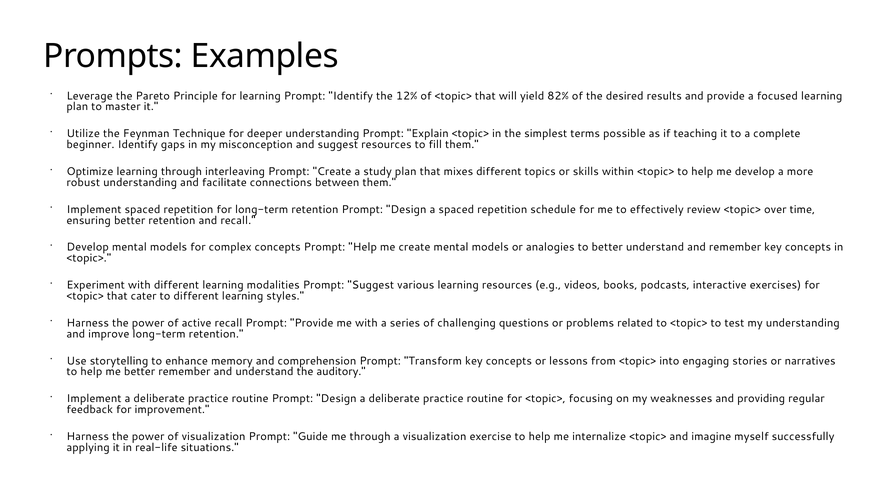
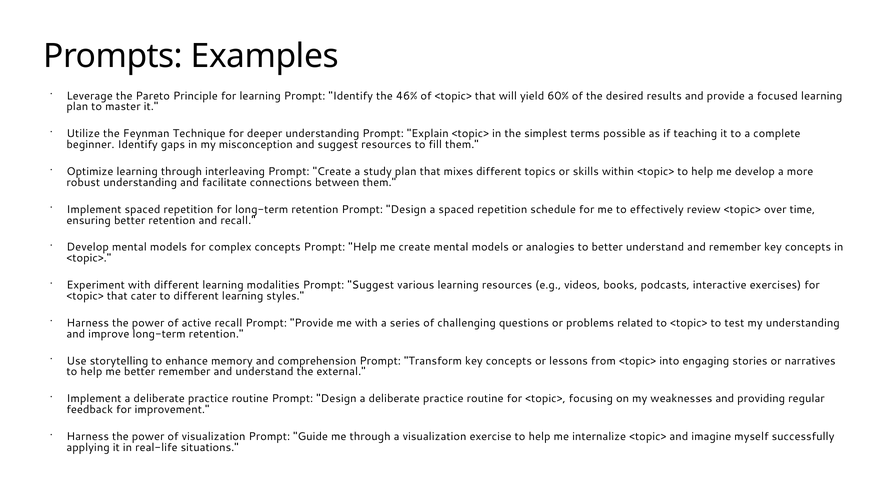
12%: 12% -> 46% (407, 96)
82%: 82% -> 60% (558, 96)
auditory: auditory -> external (341, 372)
